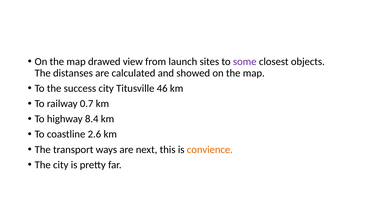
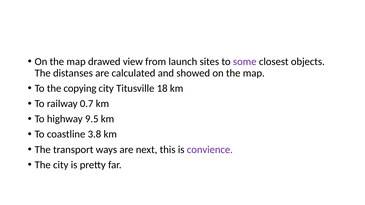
success: success -> copying (80, 89)
46: 46 -> 18 (162, 89)
8.4: 8.4 -> 9.5 (92, 119)
2.6: 2.6 -> 3.8 (94, 134)
convience colour: orange -> purple (210, 150)
